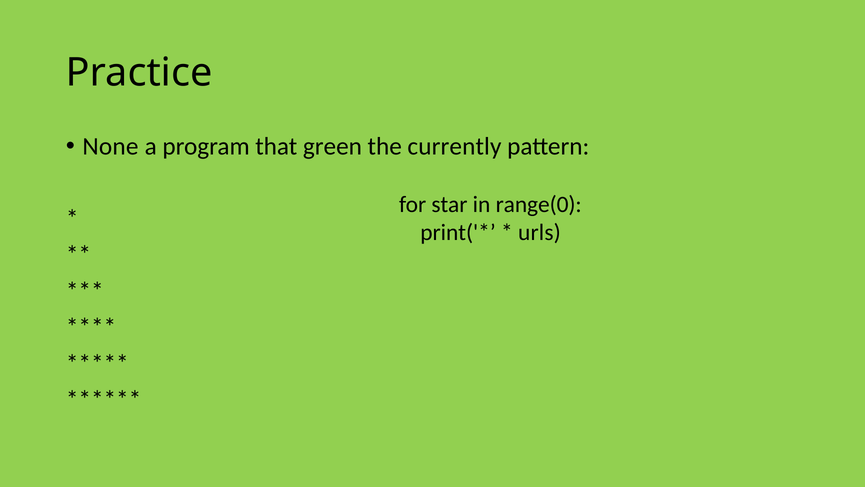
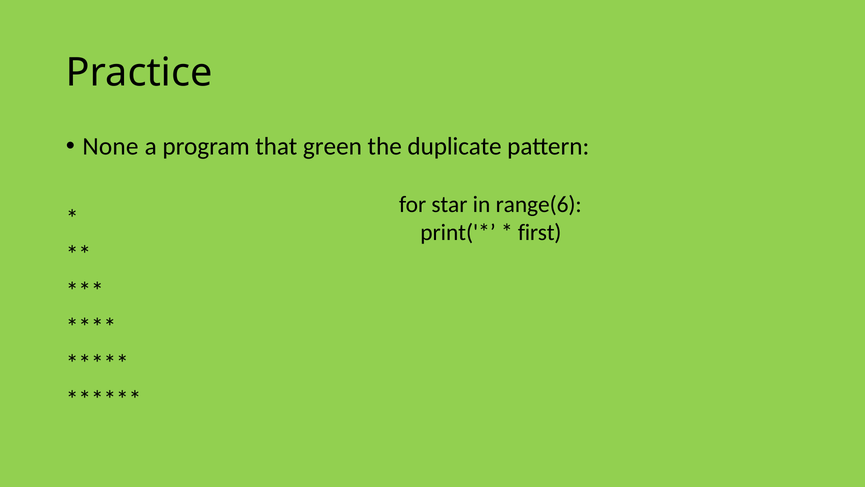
currently: currently -> duplicate (455, 146)
range(0: range(0 -> range(6 (539, 204)
urls: urls -> first (540, 232)
